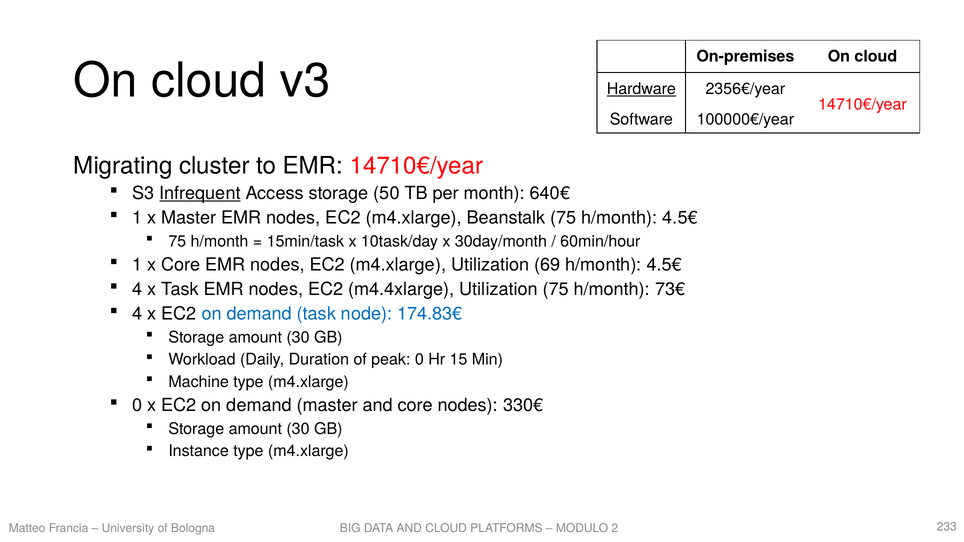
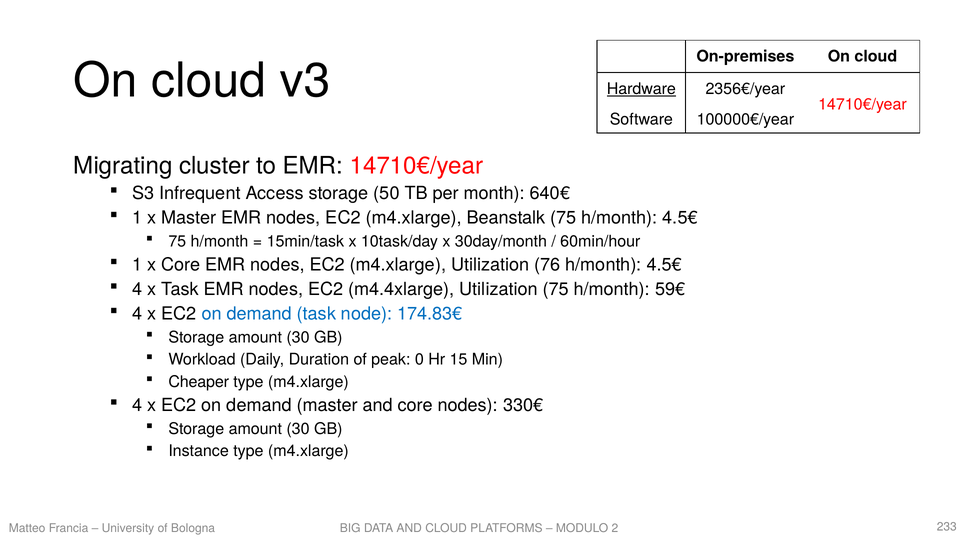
Infrequent underline: present -> none (200, 194)
69: 69 -> 76 (547, 265)
73€: 73€ -> 59€ (670, 289)
Machine: Machine -> Cheaper (199, 382)
0: 0 -> 4 (137, 406)
